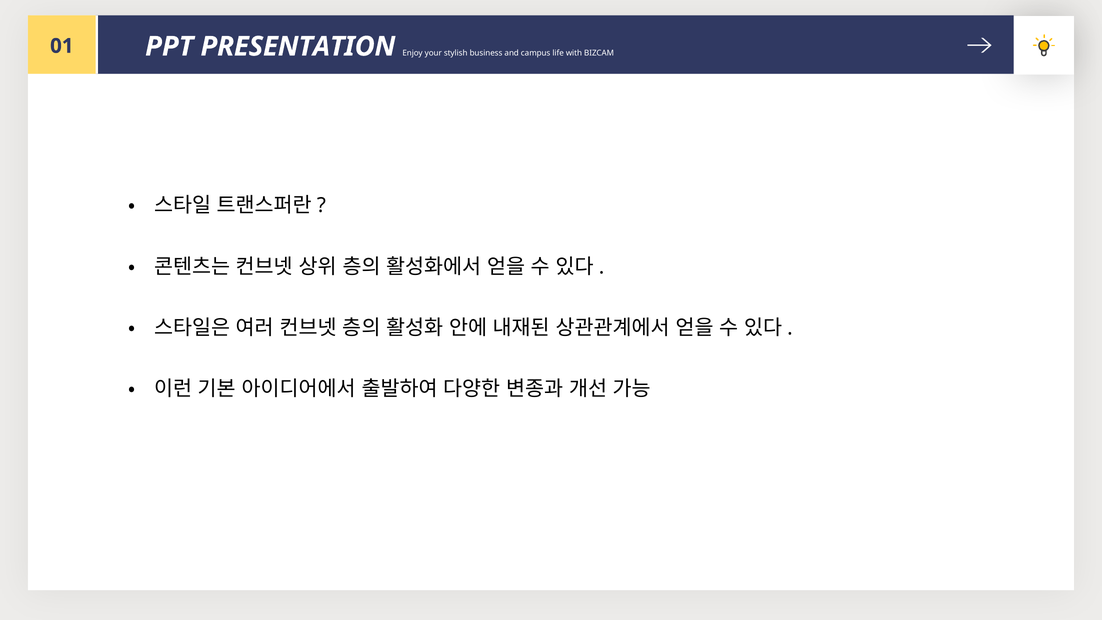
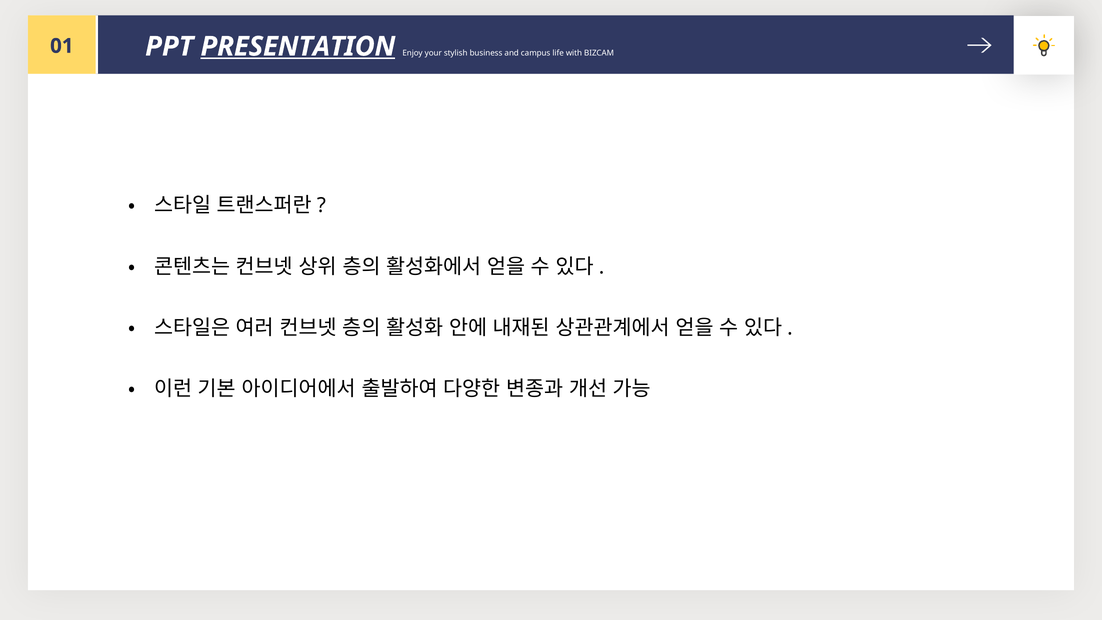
PRESENTATION underline: none -> present (298, 47)
